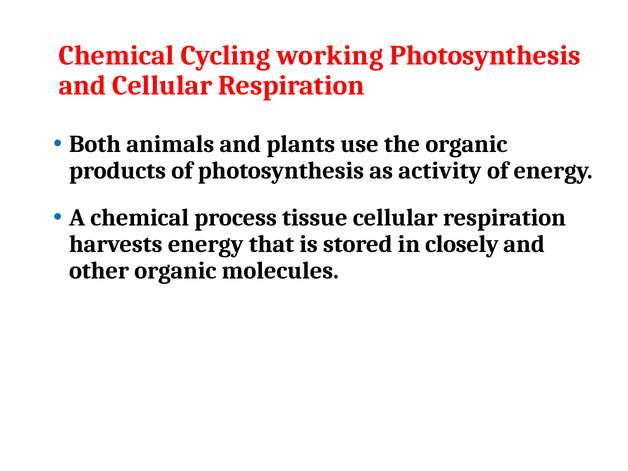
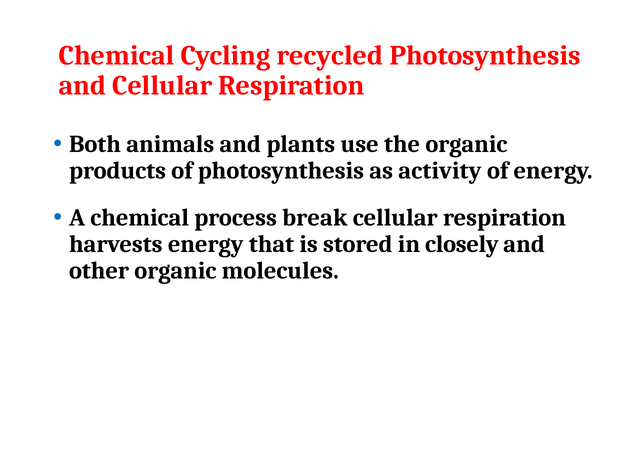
working: working -> recycled (330, 56)
tissue: tissue -> break (315, 218)
